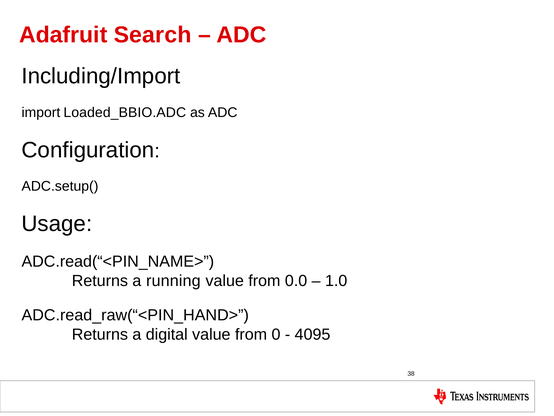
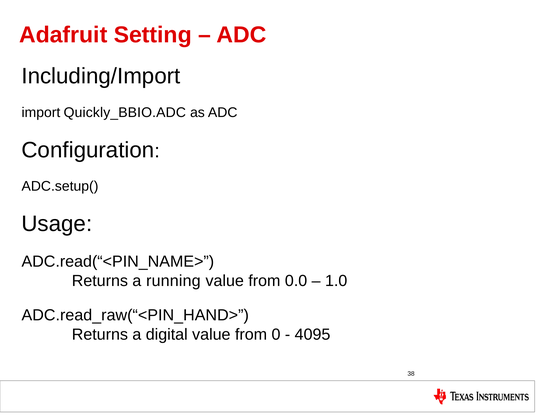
Search: Search -> Setting (153, 35)
Loaded_BBIO.ADC: Loaded_BBIO.ADC -> Quickly_BBIO.ADC (125, 112)
